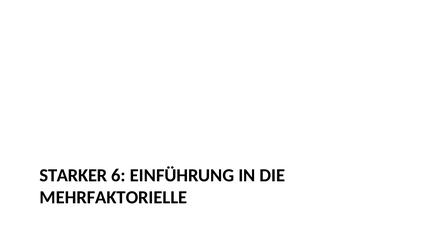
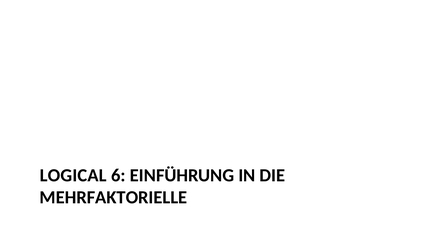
STARKER: STARKER -> LOGICAL (73, 175)
